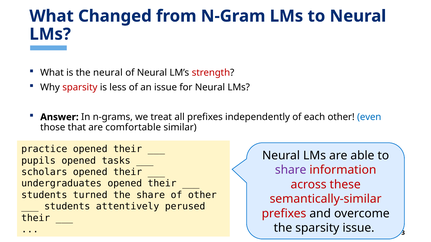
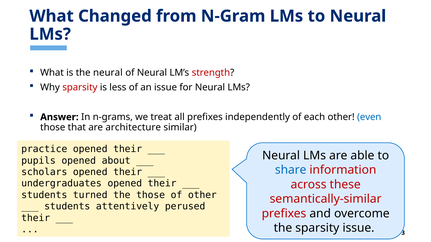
comfortable: comfortable -> architecture (133, 128)
tasks: tasks -> about (116, 161)
share colour: purple -> blue (291, 170)
the share: share -> those (151, 195)
